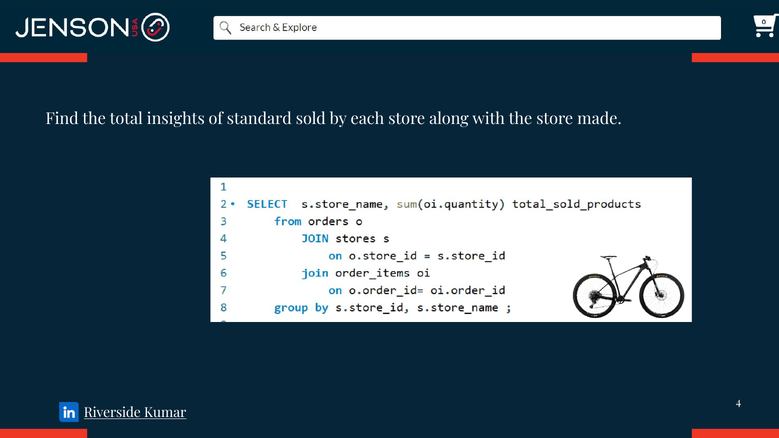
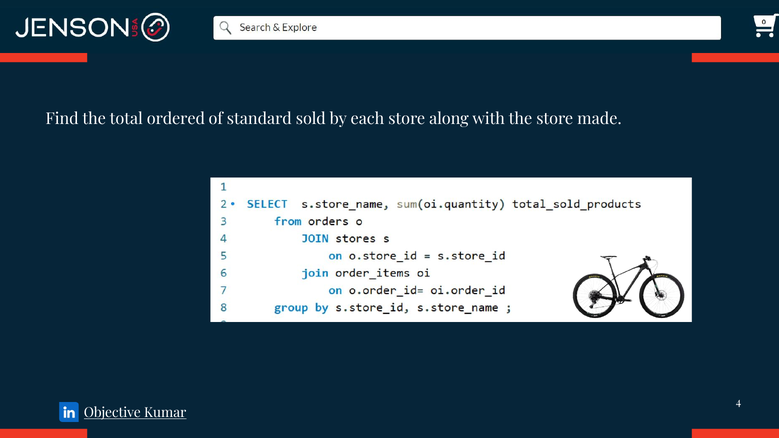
insights: insights -> ordered (176, 119)
Riverside: Riverside -> Objective (112, 413)
